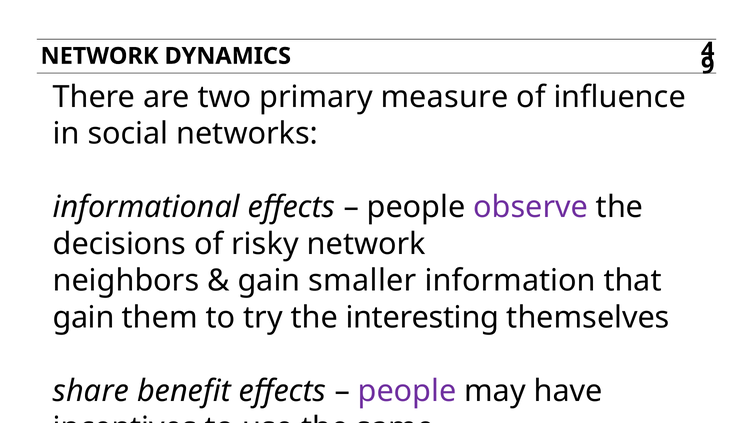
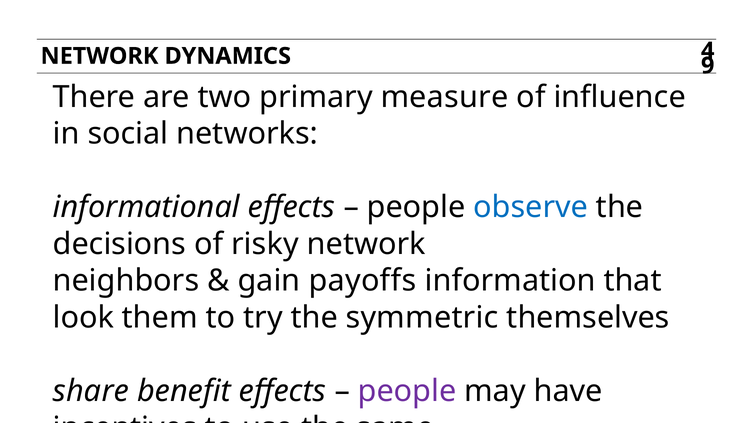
observe colour: purple -> blue (531, 207)
smaller: smaller -> payoffs (362, 281)
gain: gain -> look (83, 318)
interesting: interesting -> symmetric (422, 318)
